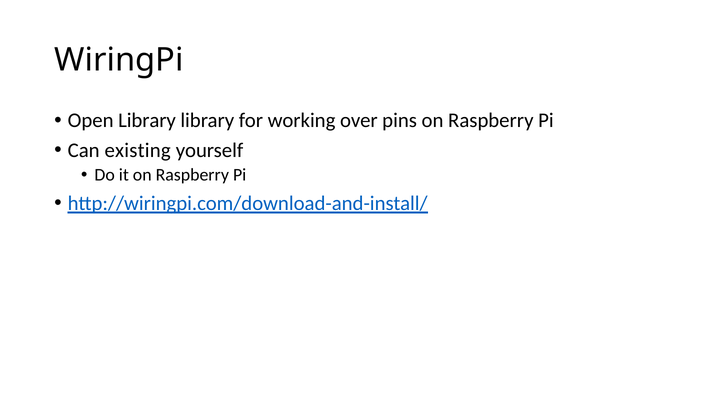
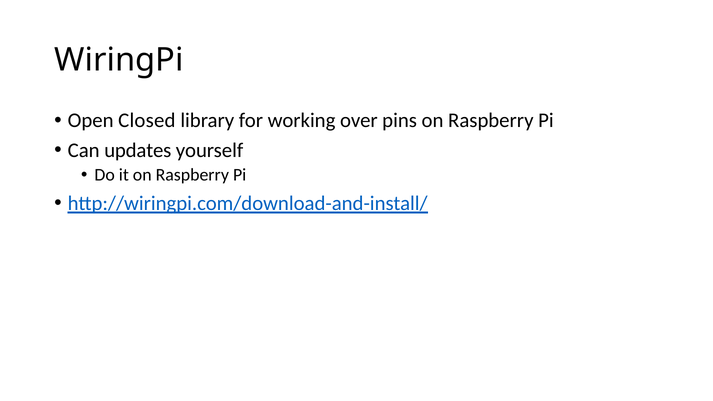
Open Library: Library -> Closed (147, 121)
existing: existing -> updates (138, 150)
